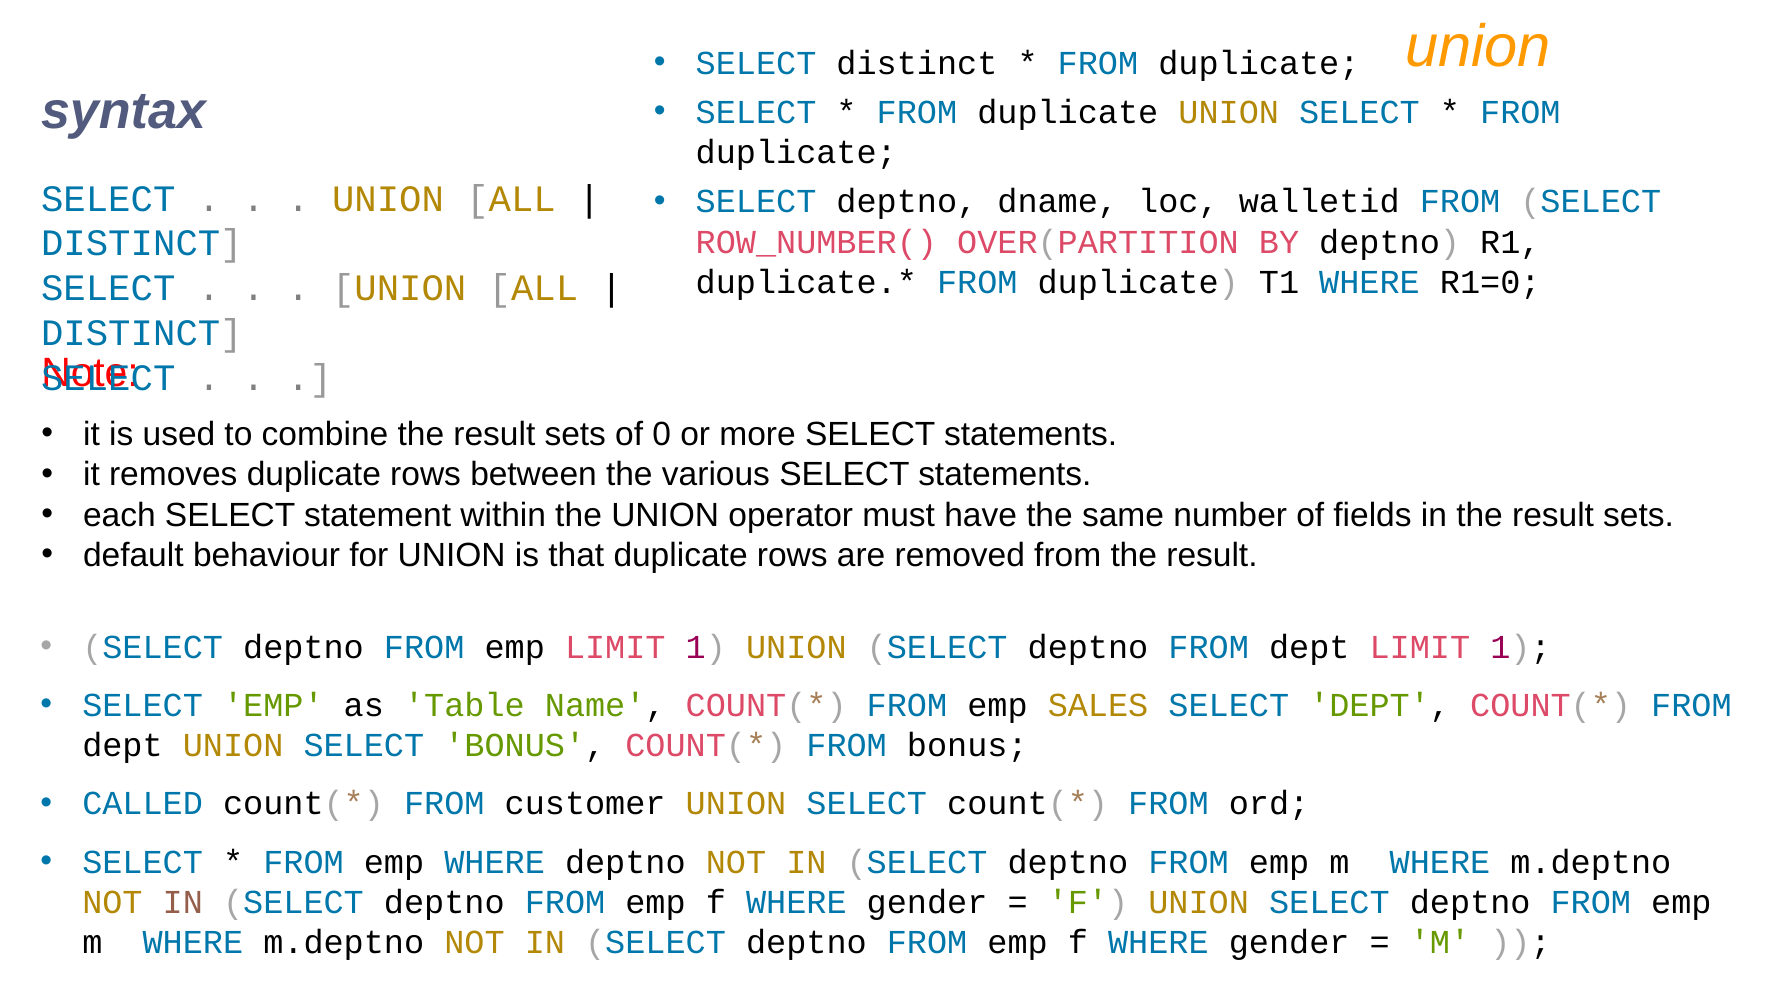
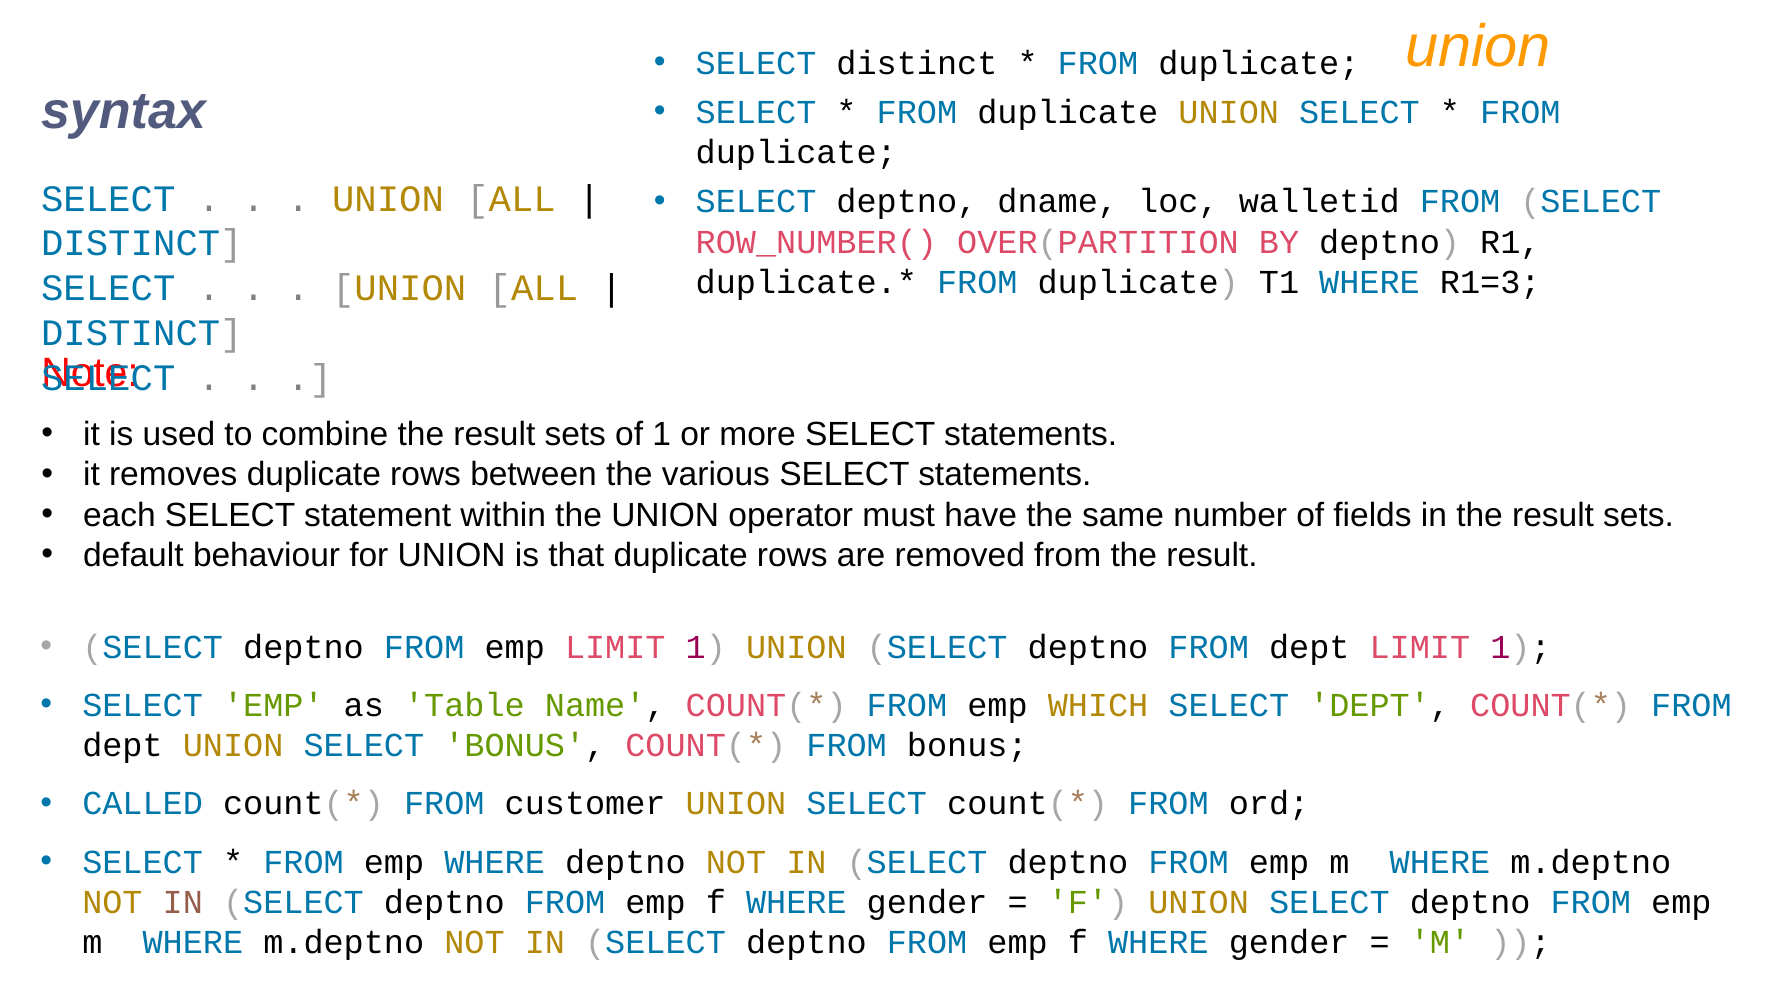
R1=0: R1=0 -> R1=3 (1490, 282)
of 0: 0 -> 1 (662, 434)
SALES: SALES -> WHICH (1098, 705)
